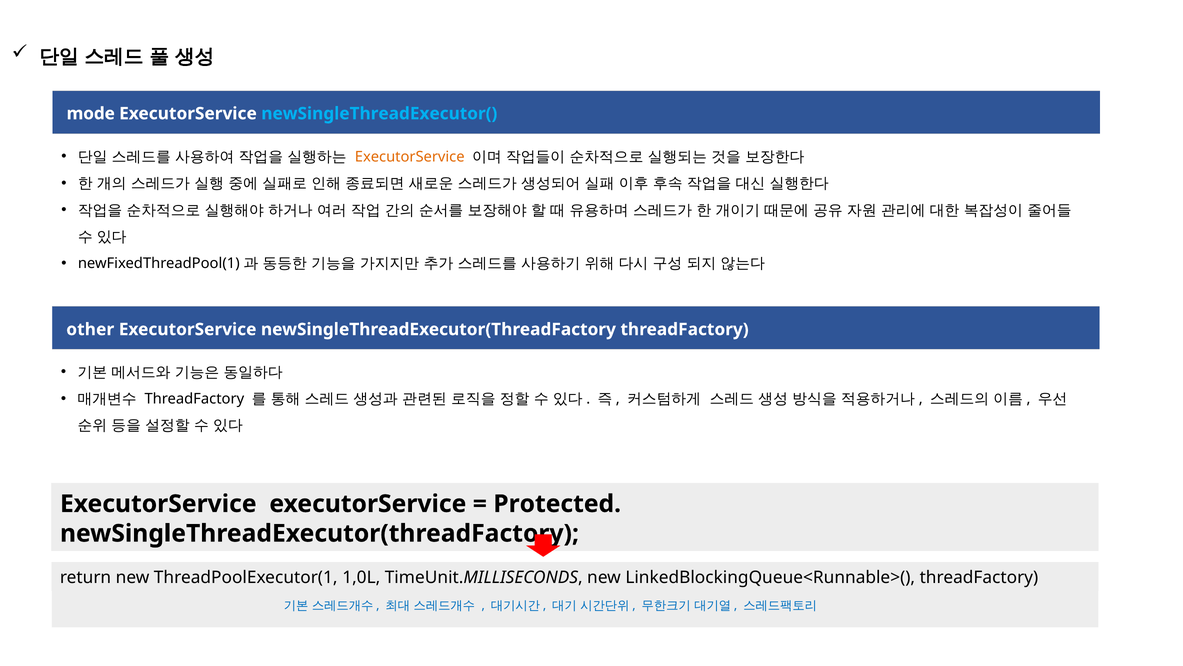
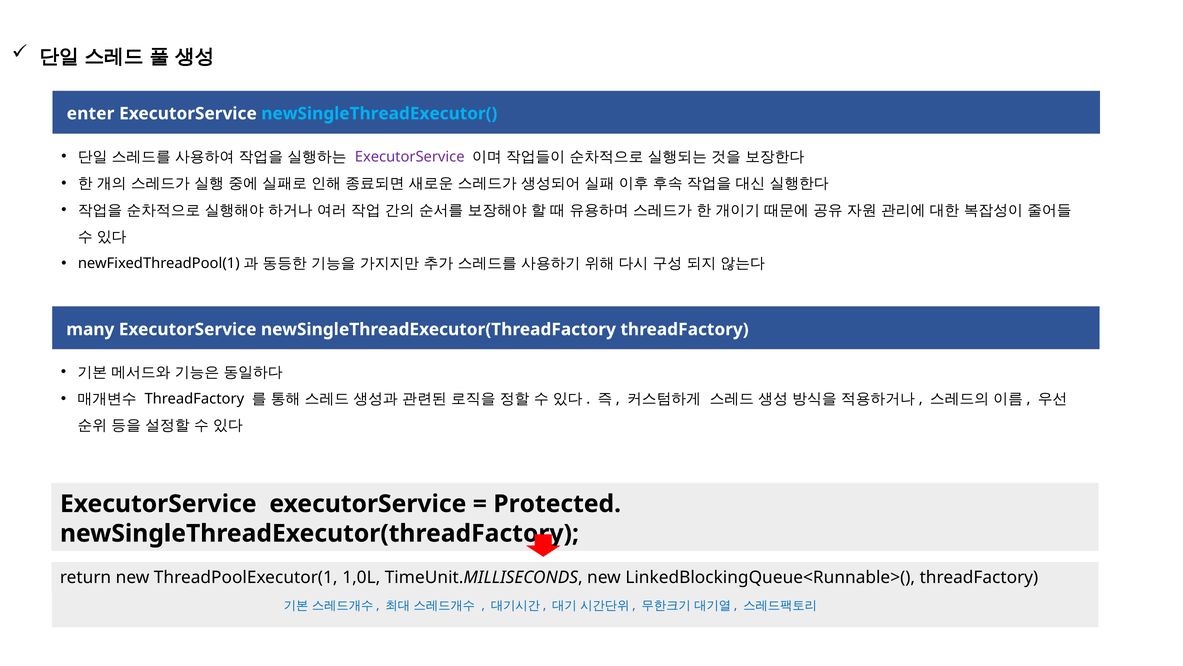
mode: mode -> enter (91, 113)
ExecutorService colour: orange -> purple (410, 157)
other: other -> many (90, 329)
